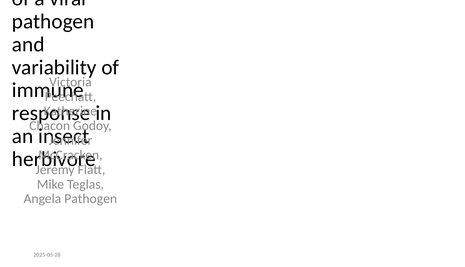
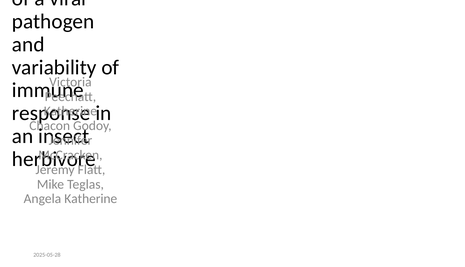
Angela Pathogen: Pathogen -> Katherine (91, 199)
